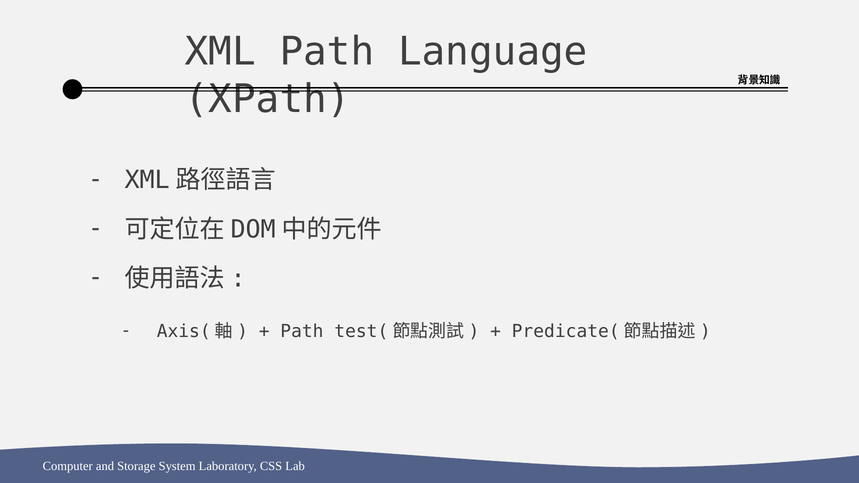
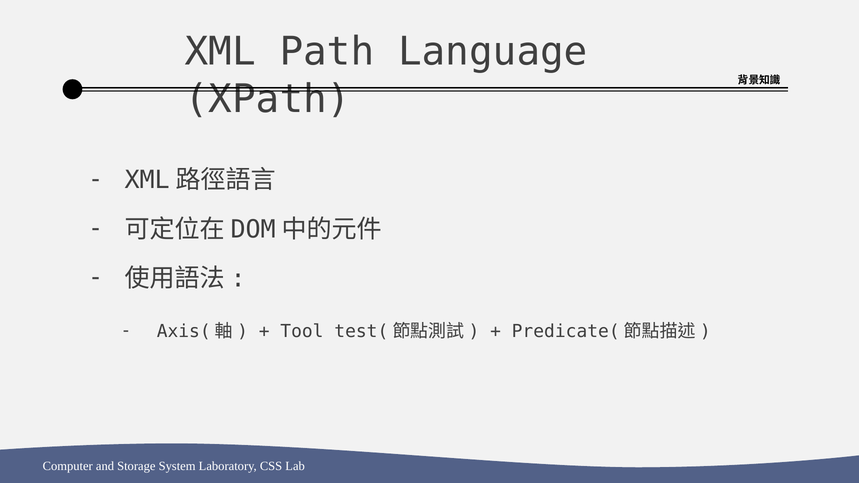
Path: Path -> Tool (302, 332)
